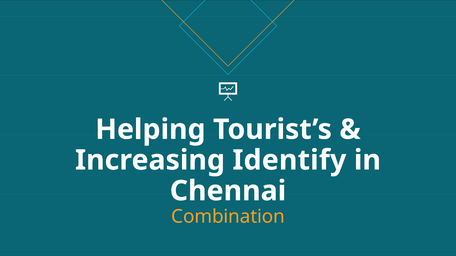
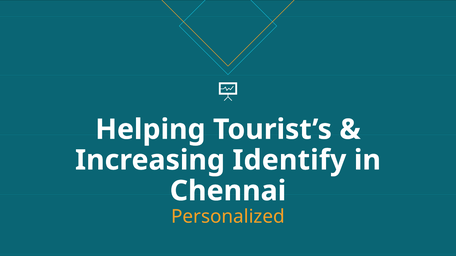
Combination: Combination -> Personalized (228, 217)
